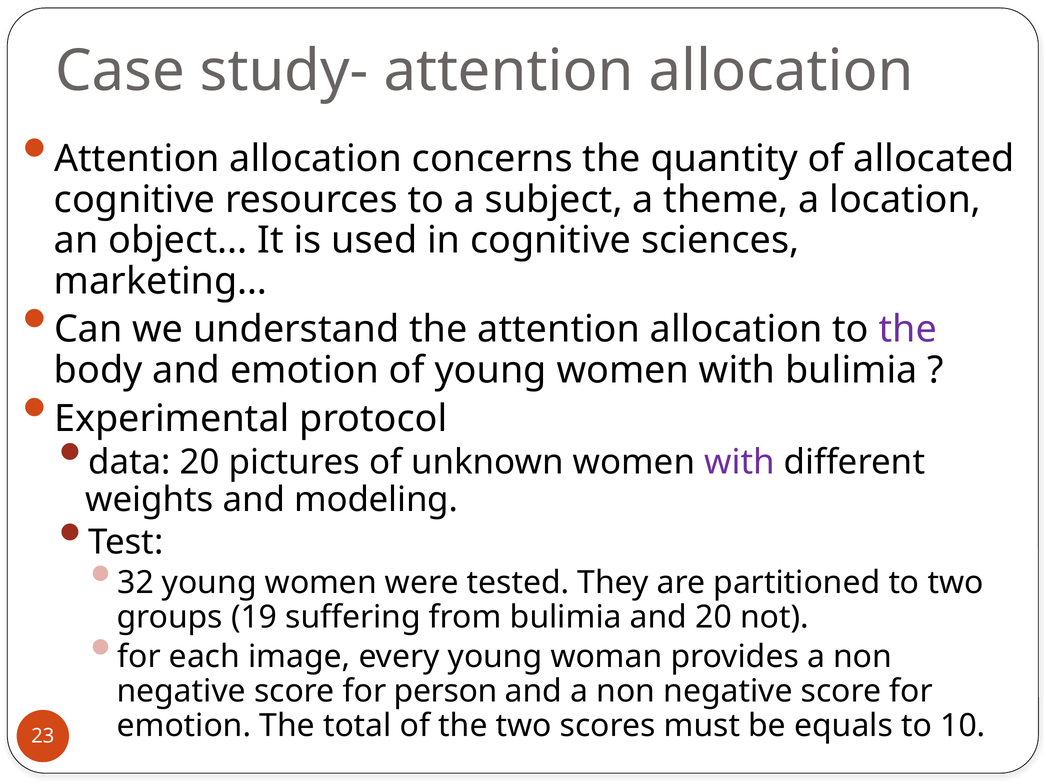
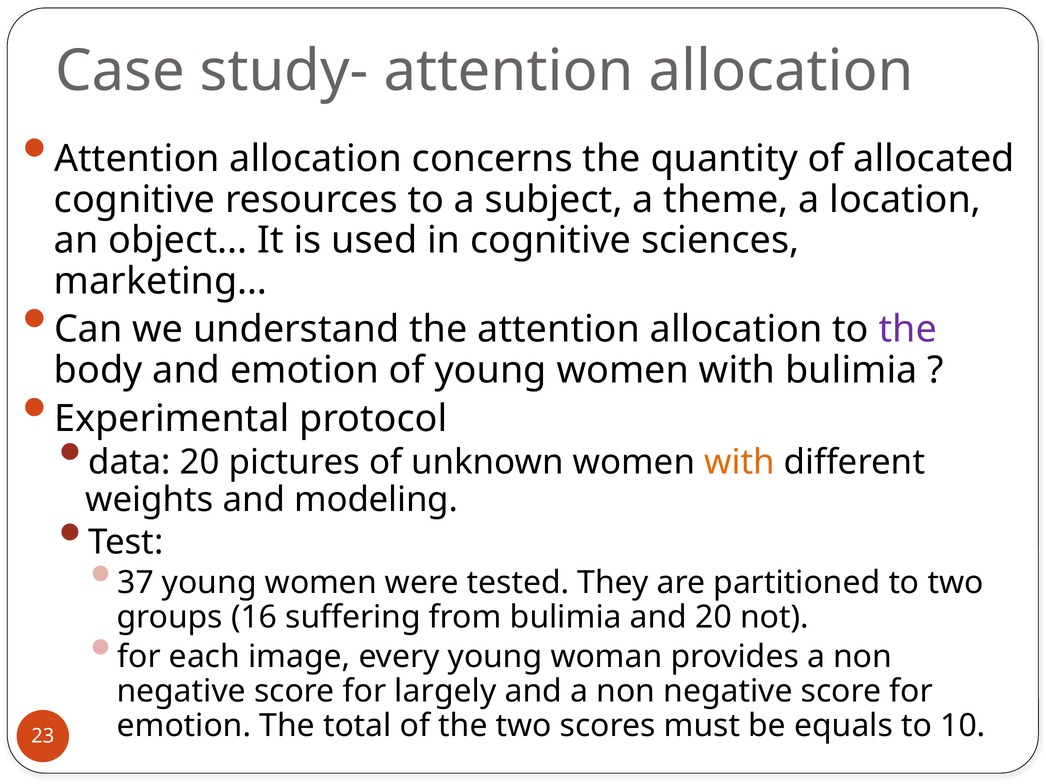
with colour: purple -> orange (739, 463)
32: 32 -> 37 (136, 583)
19: 19 -> 16 (254, 618)
person: person -> largely (446, 691)
